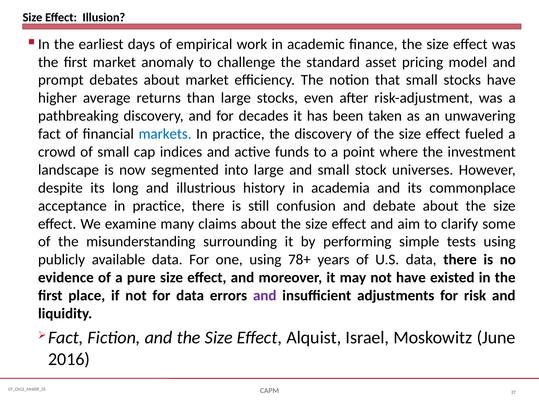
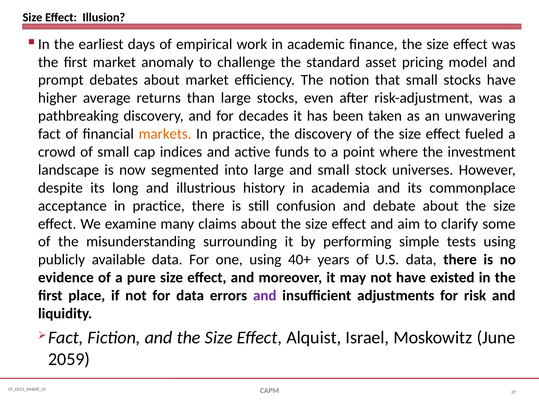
markets colour: blue -> orange (165, 134)
78+: 78+ -> 40+ (299, 260)
2016: 2016 -> 2059 (69, 359)
